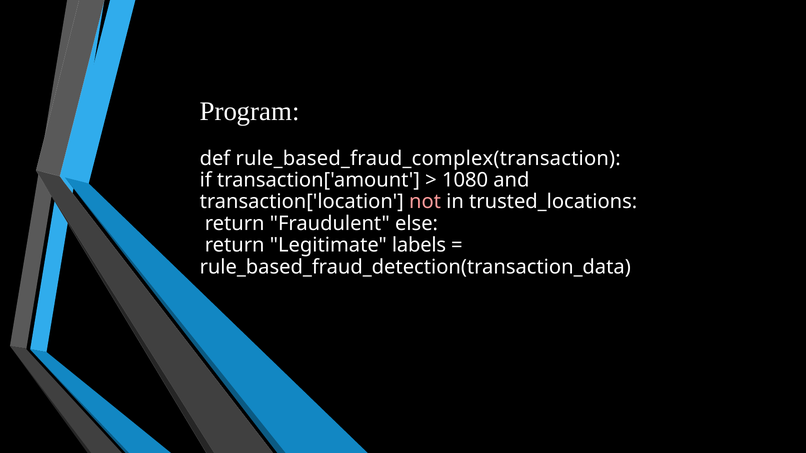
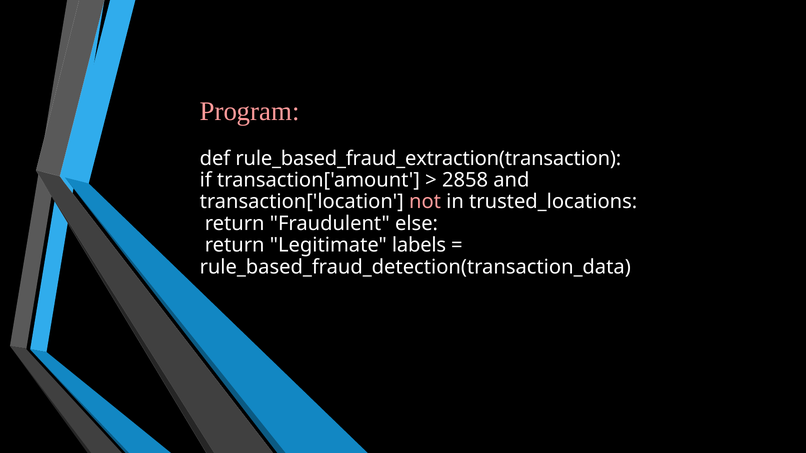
Program colour: white -> pink (250, 111)
rule_based_fraud_complex(transaction: rule_based_fraud_complex(transaction -> rule_based_fraud_extraction(transaction (428, 158)
1080: 1080 -> 2858 (465, 180)
